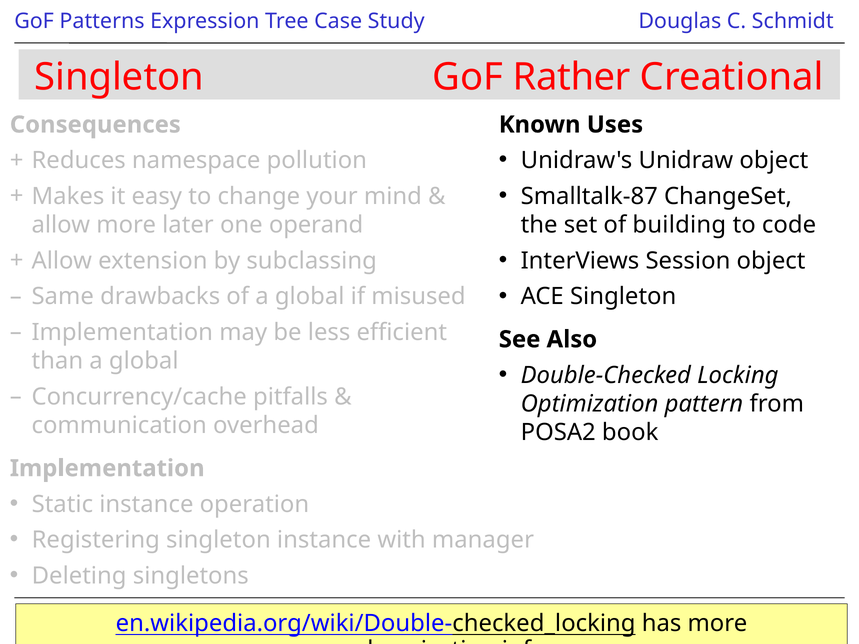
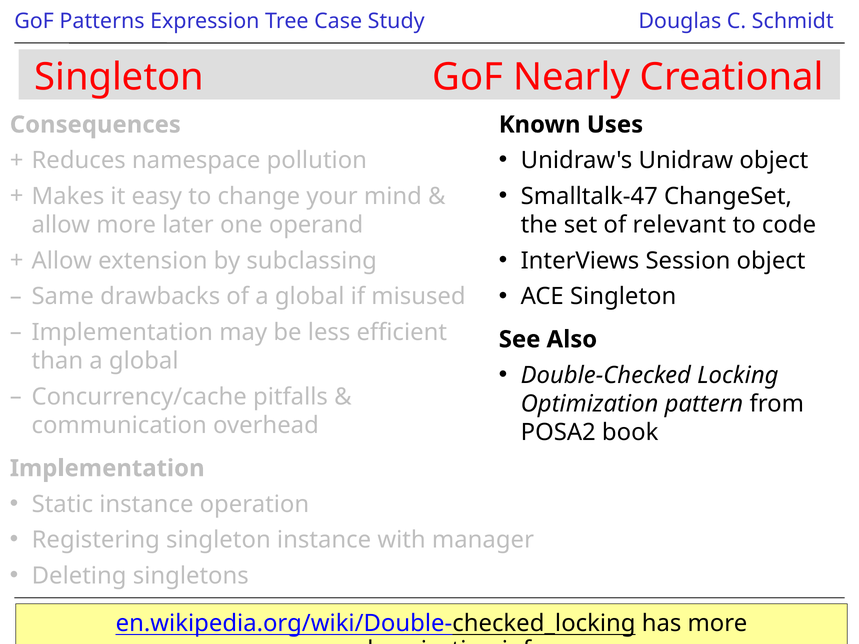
Rather: Rather -> Nearly (572, 77)
Smalltalk-87: Smalltalk-87 -> Smalltalk-47 (589, 196)
building: building -> relevant (679, 225)
